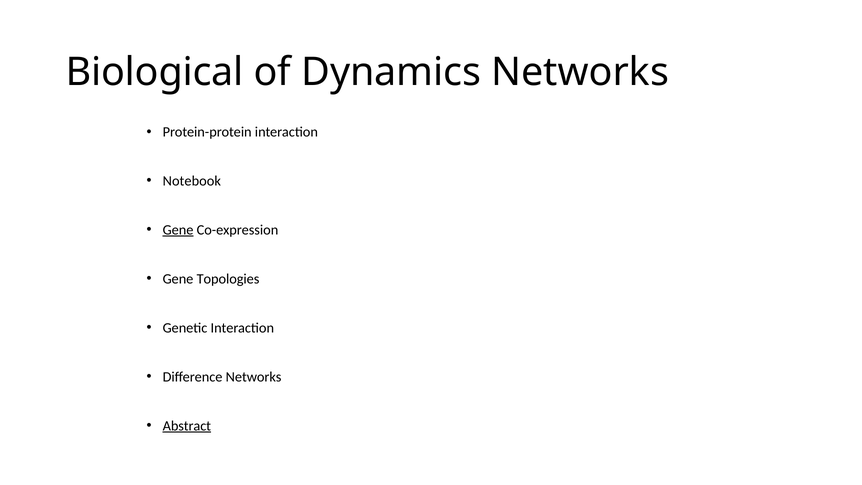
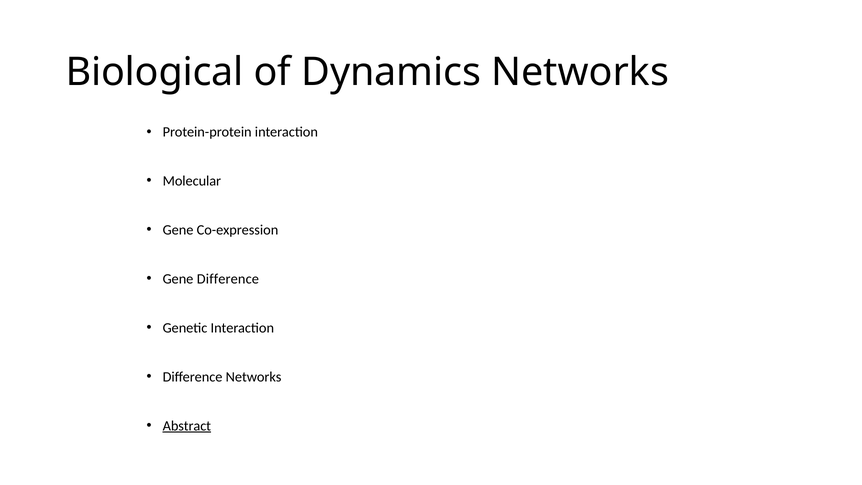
Notebook: Notebook -> Molecular (192, 181)
Gene underline: present -> none (178, 230)
Gene Topologies: Topologies -> Difference (228, 279)
